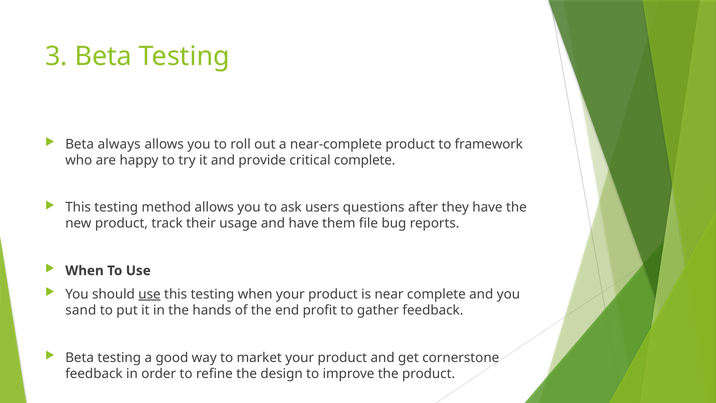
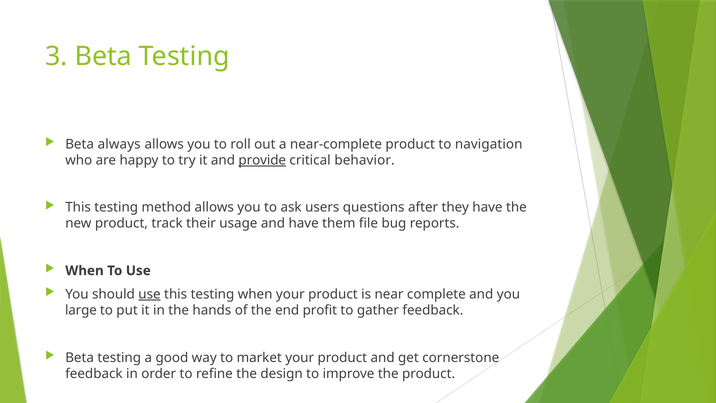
framework: framework -> navigation (489, 144)
provide underline: none -> present (262, 160)
critical complete: complete -> behavior (365, 160)
sand: sand -> large (81, 310)
